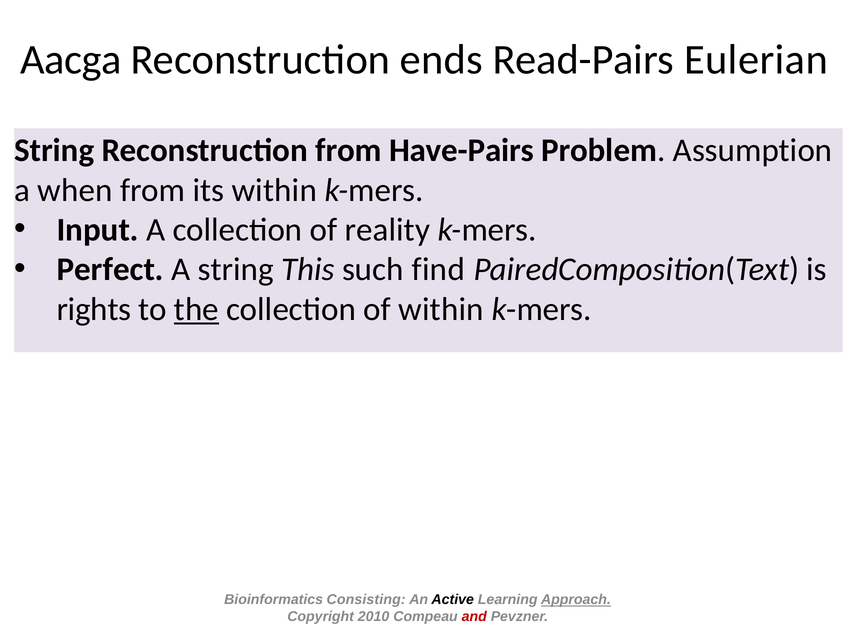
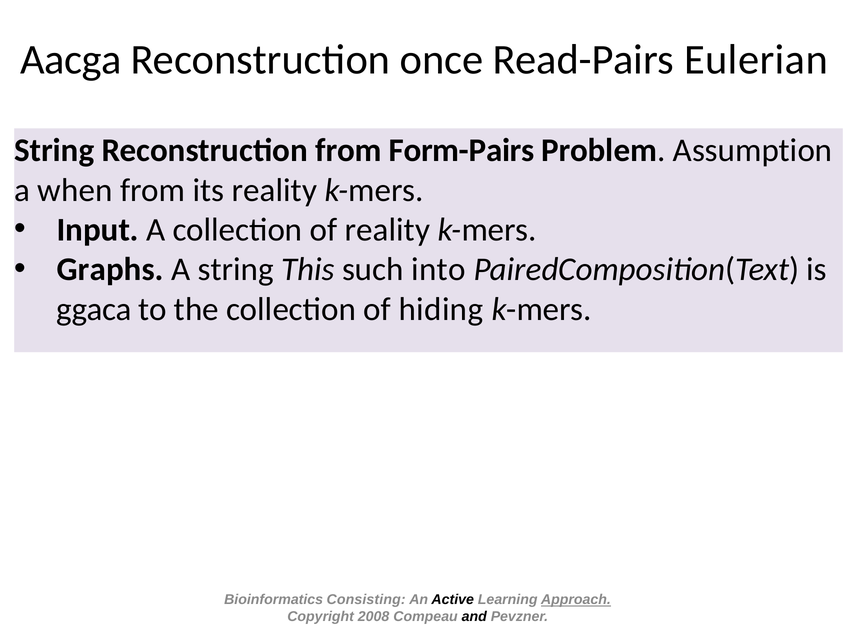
ends: ends -> once (442, 60)
Have-Pairs: Have-Pairs -> Form-Pairs (462, 151)
its within: within -> reality (274, 190)
Perfect: Perfect -> Graphs (110, 270)
find: find -> into (438, 270)
rights: rights -> ggaca (94, 309)
the underline: present -> none (196, 309)
of within: within -> hiding (441, 309)
2010: 2010 -> 2008 (374, 617)
and colour: red -> black (474, 617)
